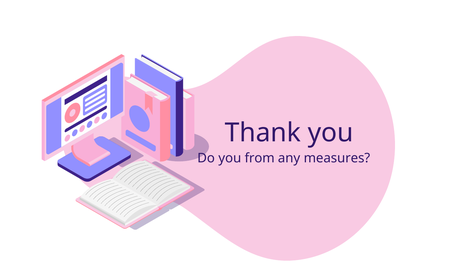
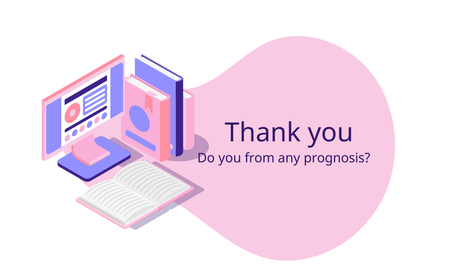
measures: measures -> prognosis (337, 158)
